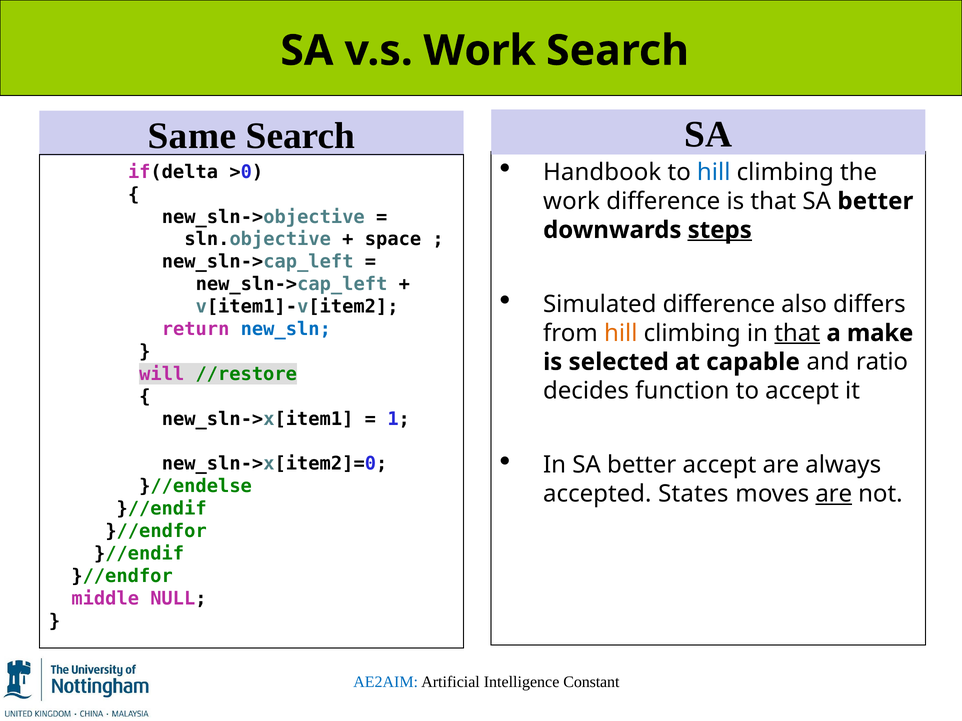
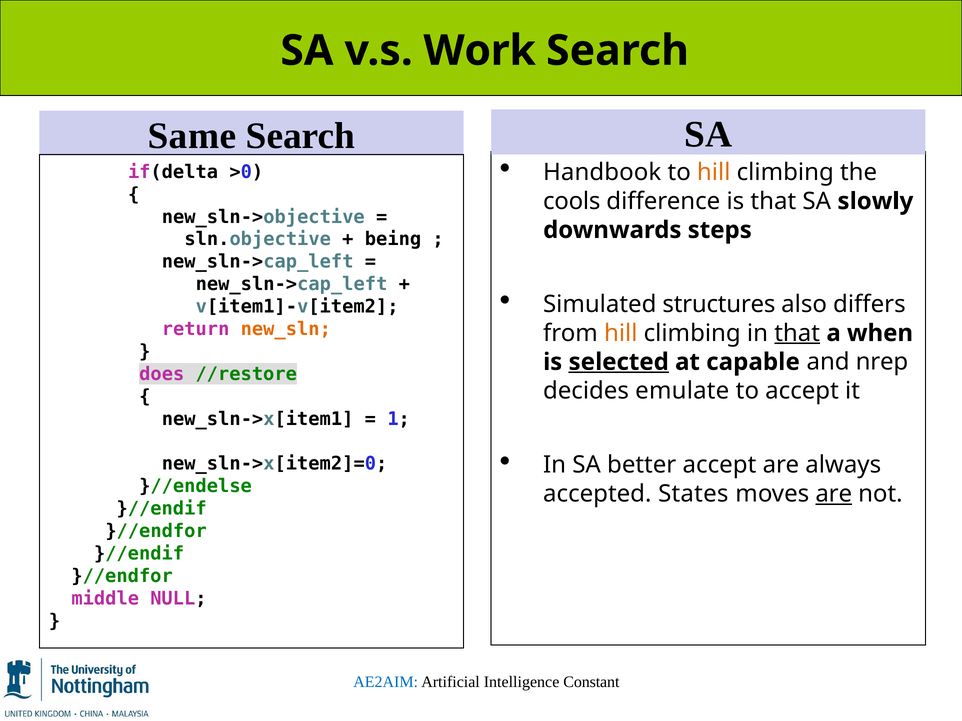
hill colour: blue -> orange (714, 172)
work: work -> cools (572, 201)
that SA better: better -> slowly (875, 201)
steps underline: present -> none (720, 230)
space: space -> being (393, 239)
Simulated difference: difference -> structures (719, 304)
new_sln colour: blue -> orange (286, 329)
make: make -> when (880, 333)
selected underline: none -> present (619, 362)
ratio: ratio -> nrep (882, 362)
will: will -> does (162, 374)
function: function -> emulate (682, 391)
